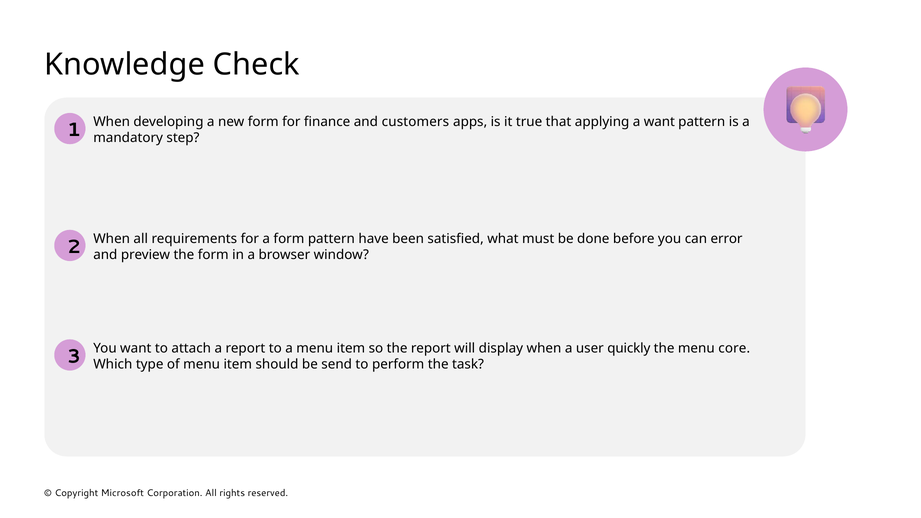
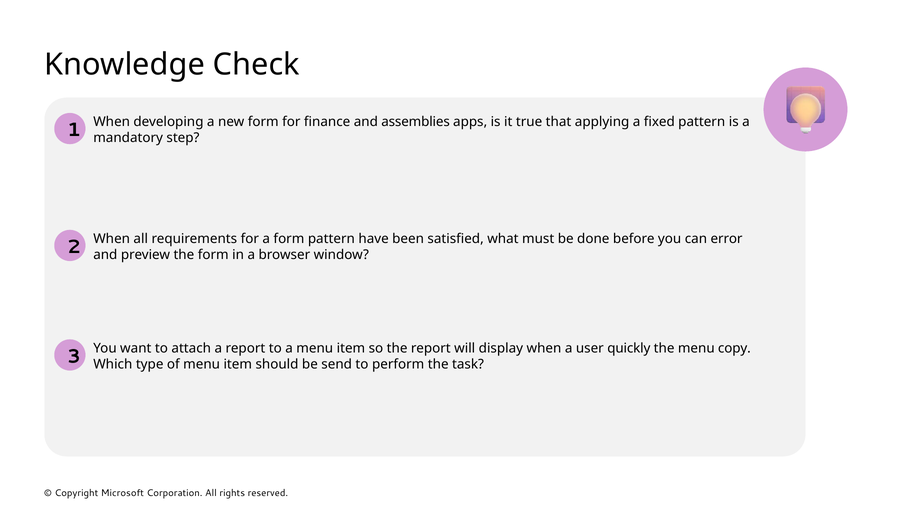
customers: customers -> assemblies (416, 122)
a want: want -> fixed (659, 122)
core: core -> copy (734, 348)
